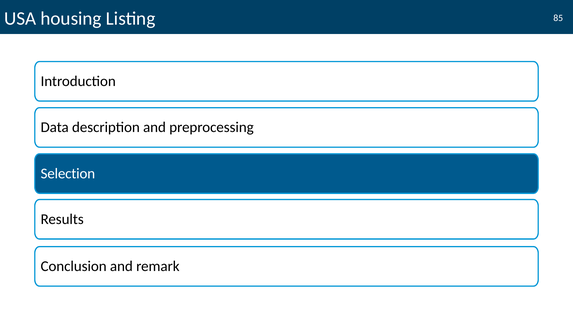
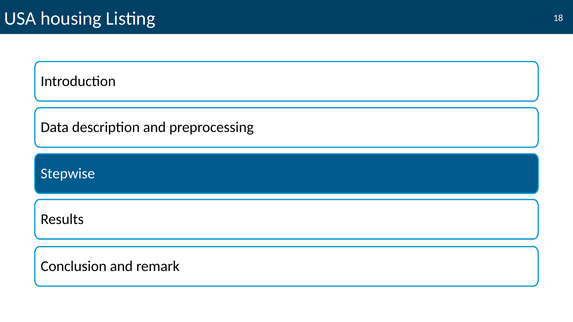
85: 85 -> 18 (558, 18)
Selection: Selection -> Stepwise (68, 174)
